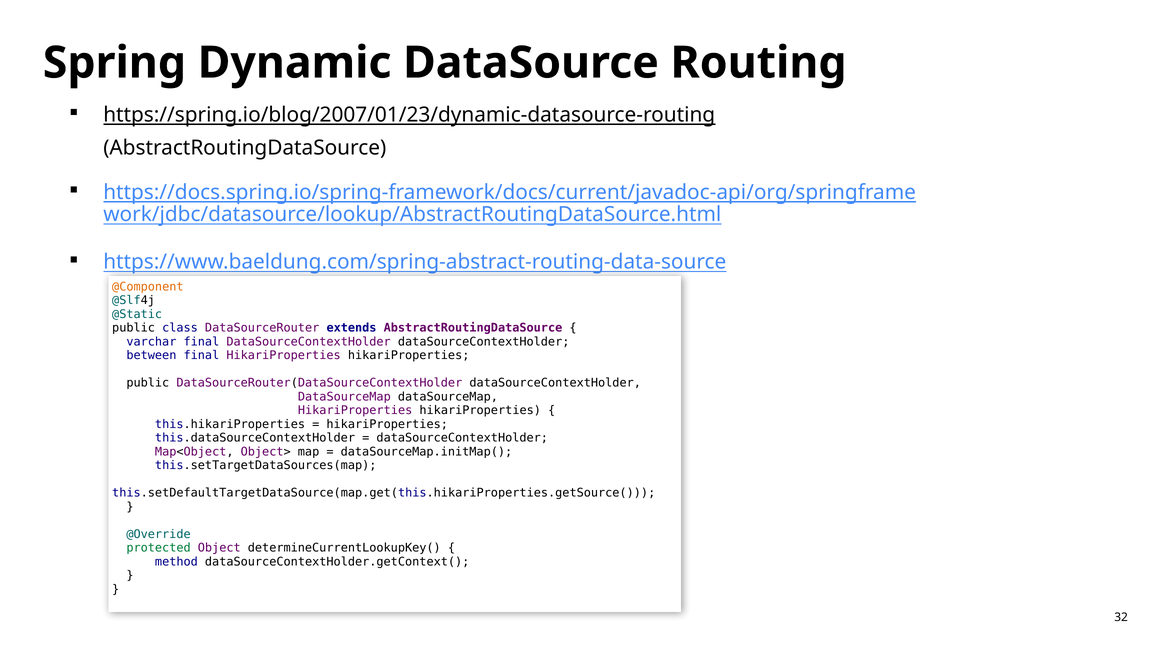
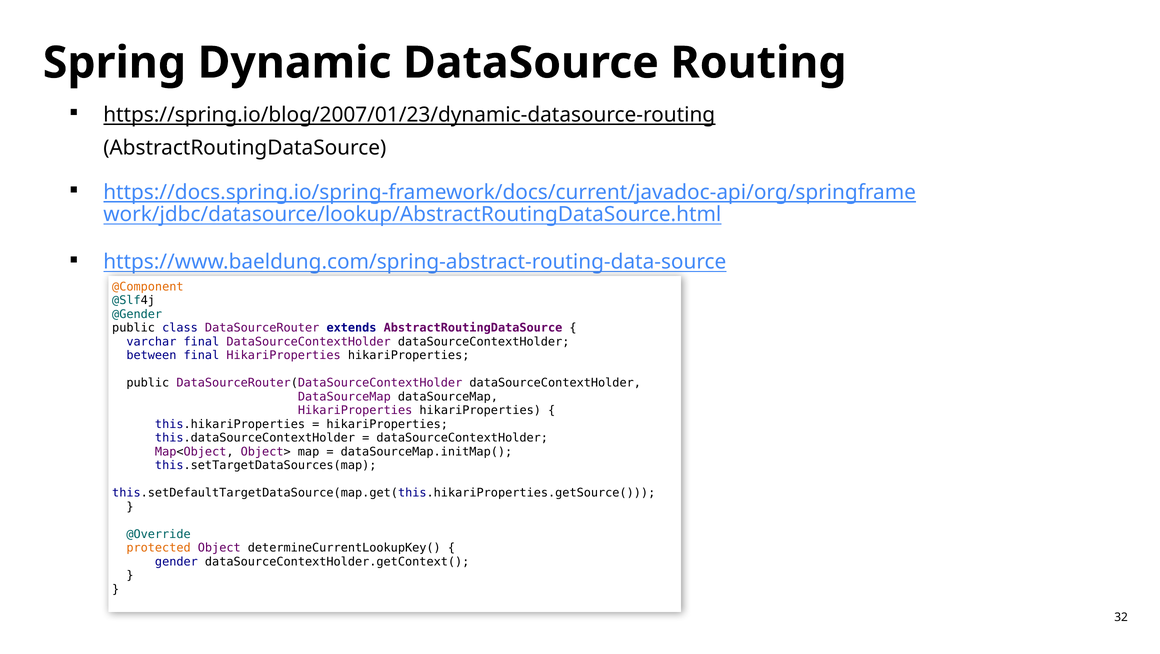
@Static: @Static -> @Gender (137, 314)
protected colour: green -> orange (159, 548)
method: method -> gender (176, 562)
